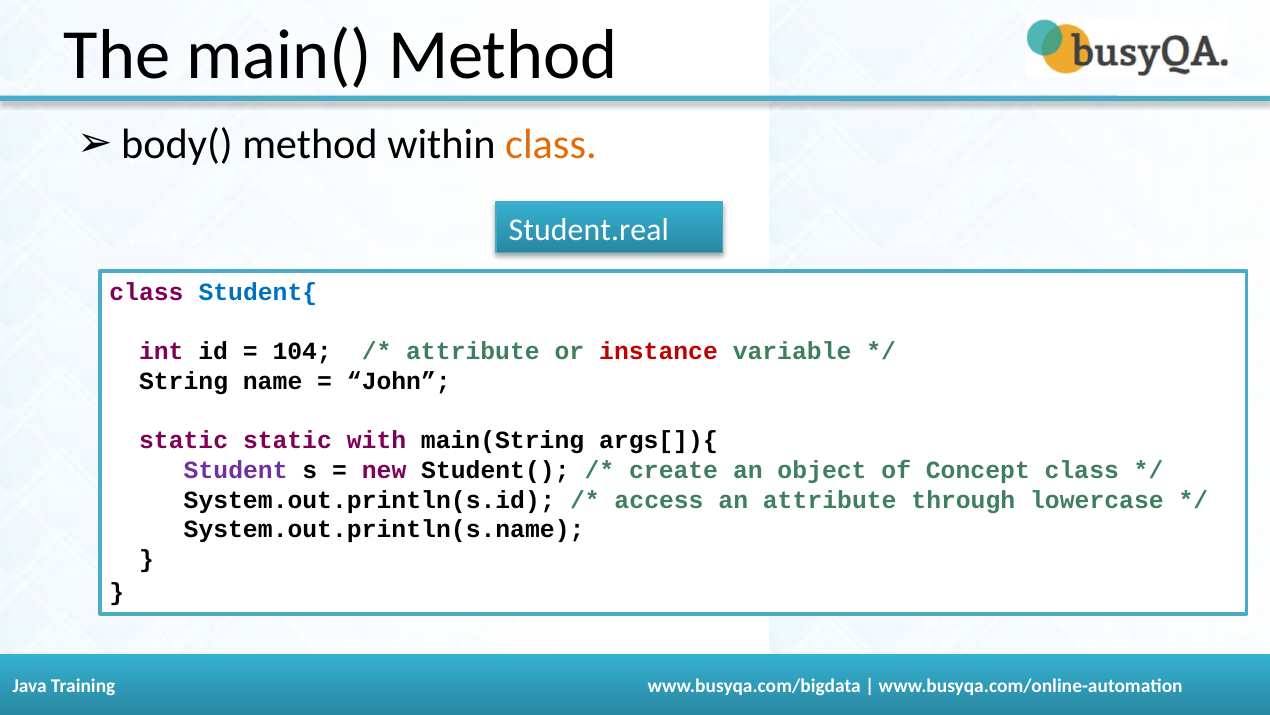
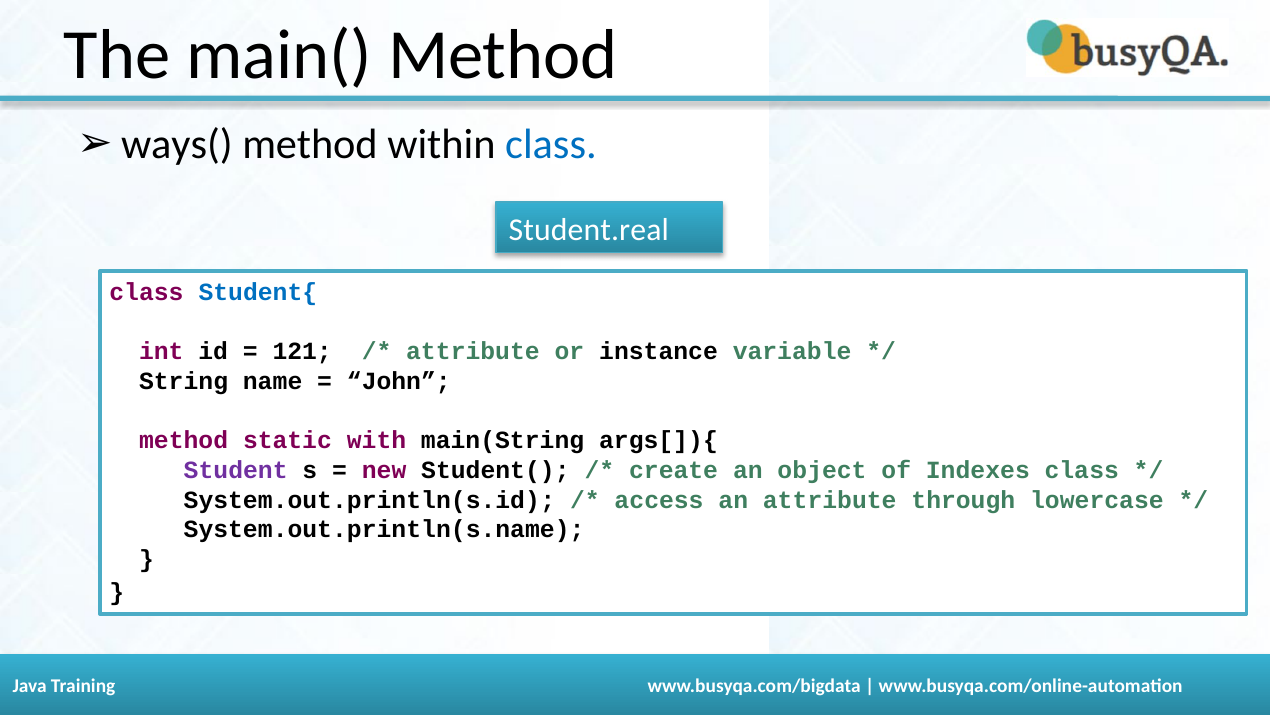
body(: body( -> ways( (177, 145)
class colour: orange -> blue (551, 145)
104: 104 -> 121 (302, 351)
instance colour: red -> black (659, 351)
static: static -> method (184, 440)
Concept: Concept -> Indexes (978, 470)
